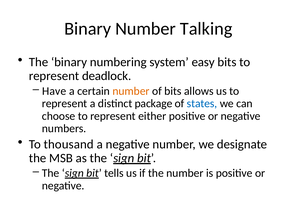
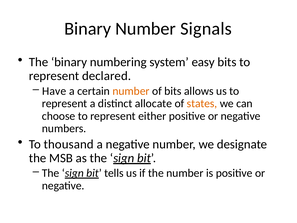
Talking: Talking -> Signals (206, 29)
deadlock: deadlock -> declared (107, 76)
package: package -> allocate (153, 103)
states colour: blue -> orange (202, 103)
